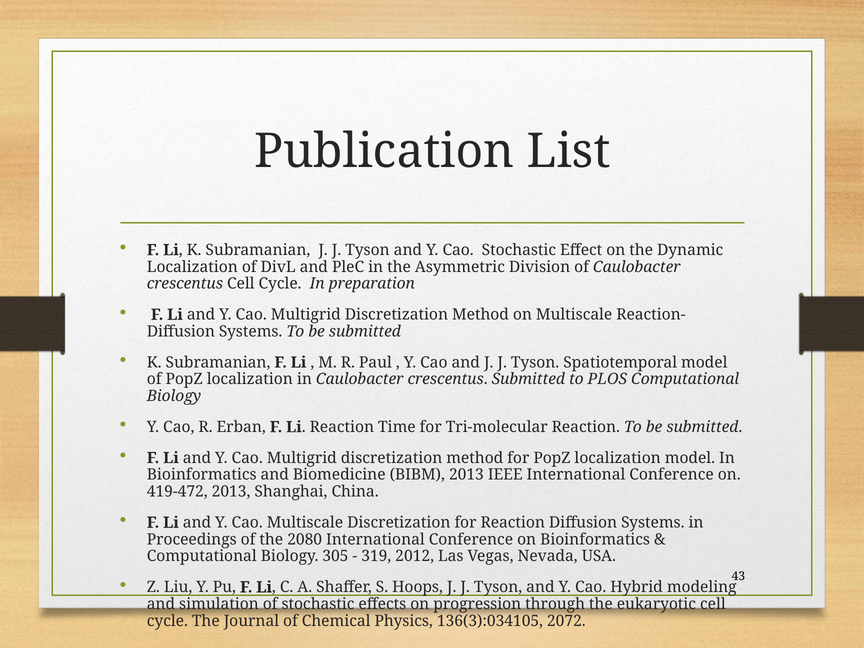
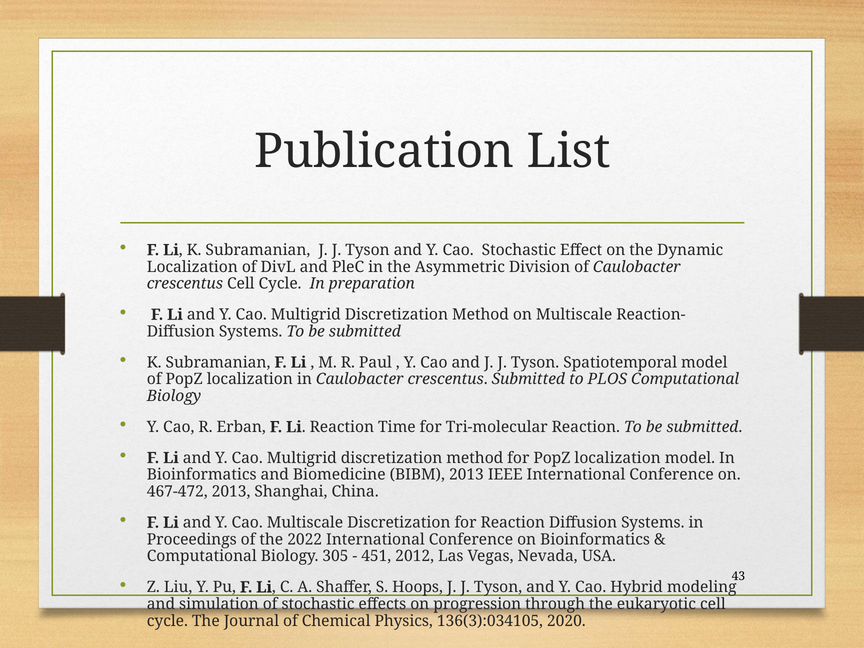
419-472: 419-472 -> 467-472 (177, 492)
2080: 2080 -> 2022 (305, 539)
319: 319 -> 451 (376, 556)
2072: 2072 -> 2020 (566, 621)
